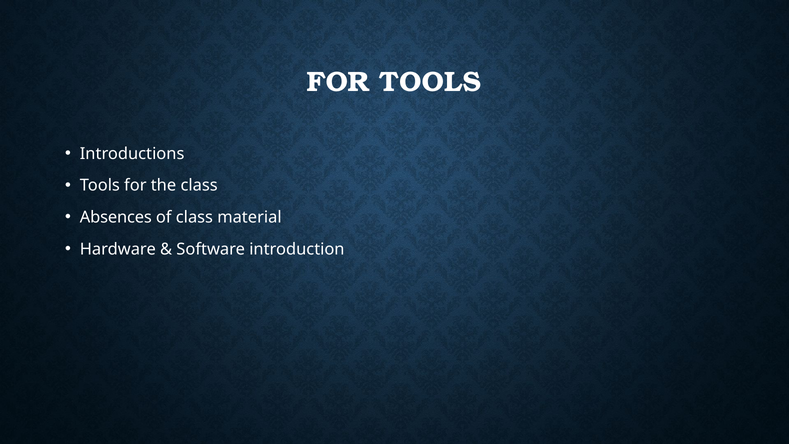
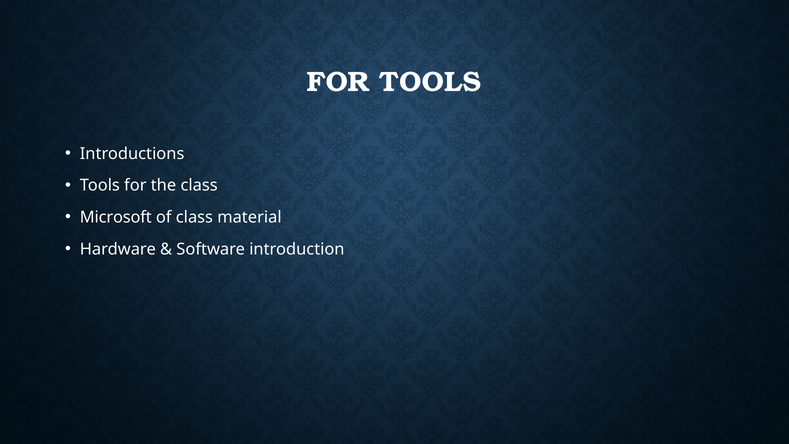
Absences: Absences -> Microsoft (116, 217)
